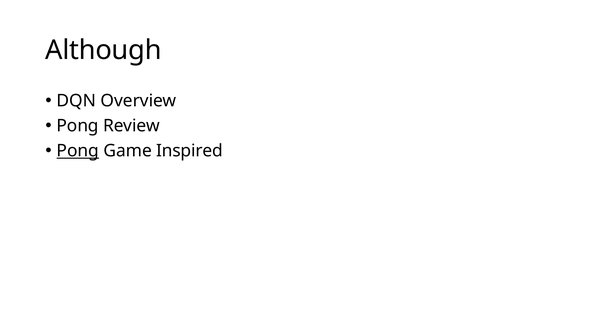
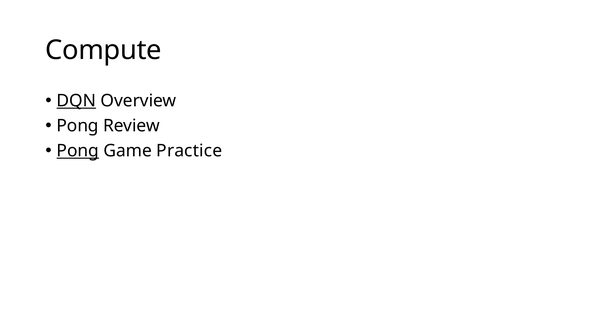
Although: Although -> Compute (103, 50)
DQN underline: none -> present (76, 101)
Inspired: Inspired -> Practice (189, 151)
